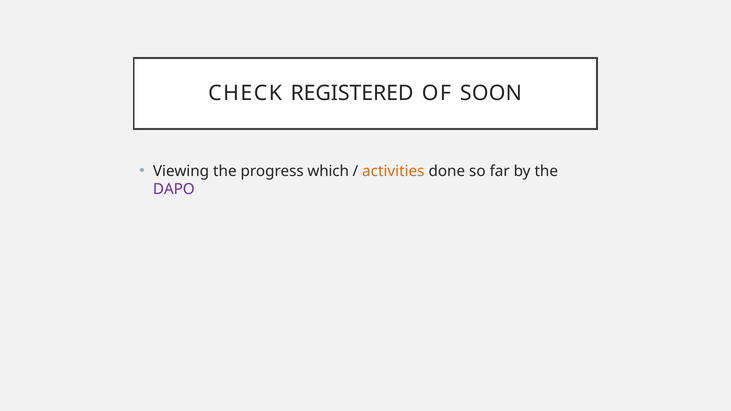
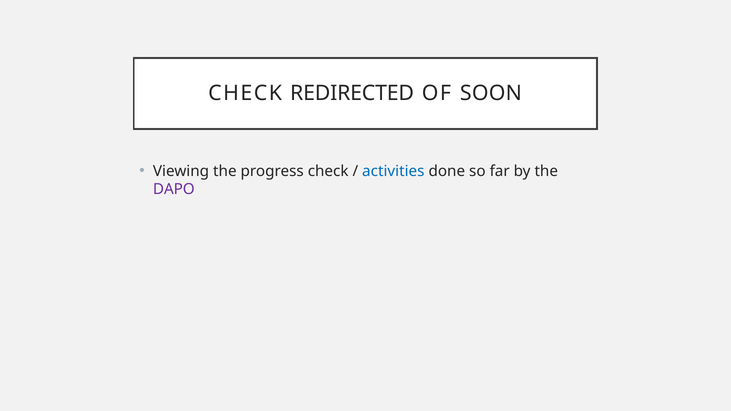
REGISTERED: REGISTERED -> REDIRECTED (352, 93)
progress which: which -> check (328, 171)
activities colour: orange -> blue (393, 171)
